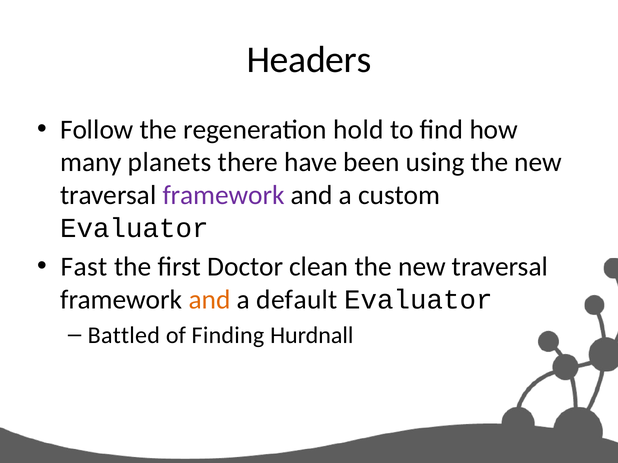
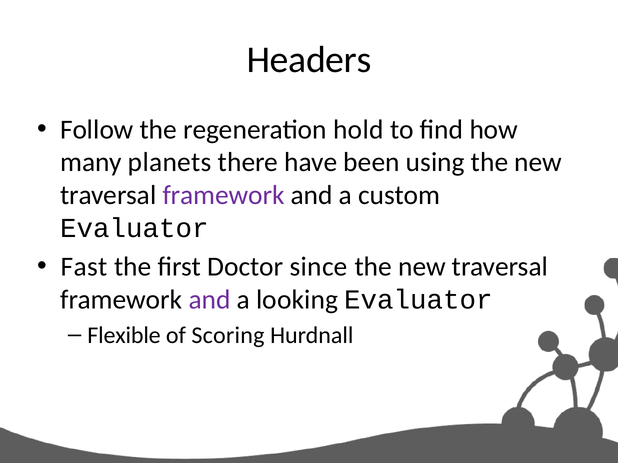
clean: clean -> since (319, 267)
and colour: orange -> purple (210, 300)
default: default -> looking (297, 300)
Battled: Battled -> Flexible (124, 335)
Finding: Finding -> Scoring (228, 335)
